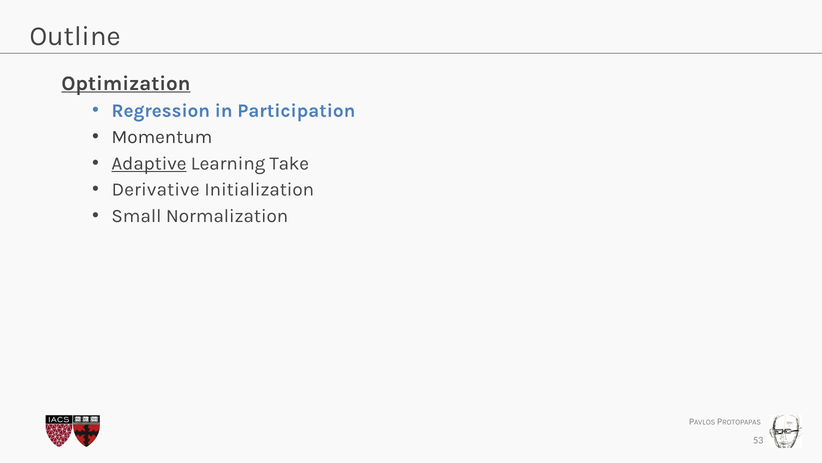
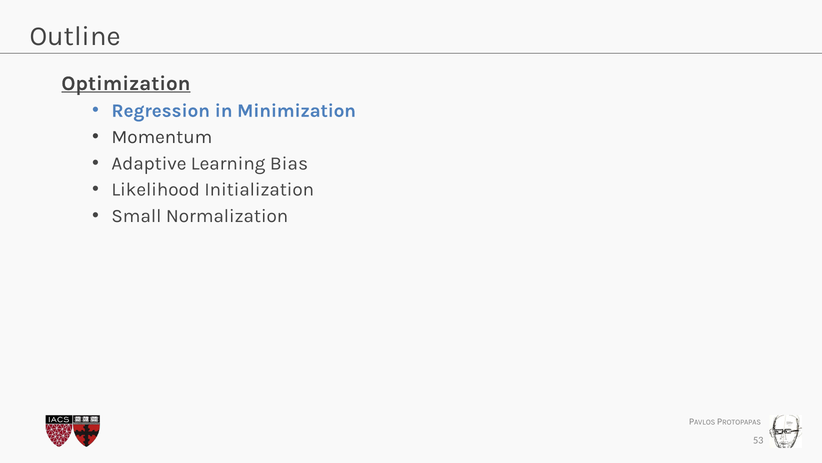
Participation: Participation -> Minimization (296, 110)
Adaptive underline: present -> none (149, 163)
Take: Take -> Bias (289, 163)
Derivative: Derivative -> Likelihood (156, 189)
